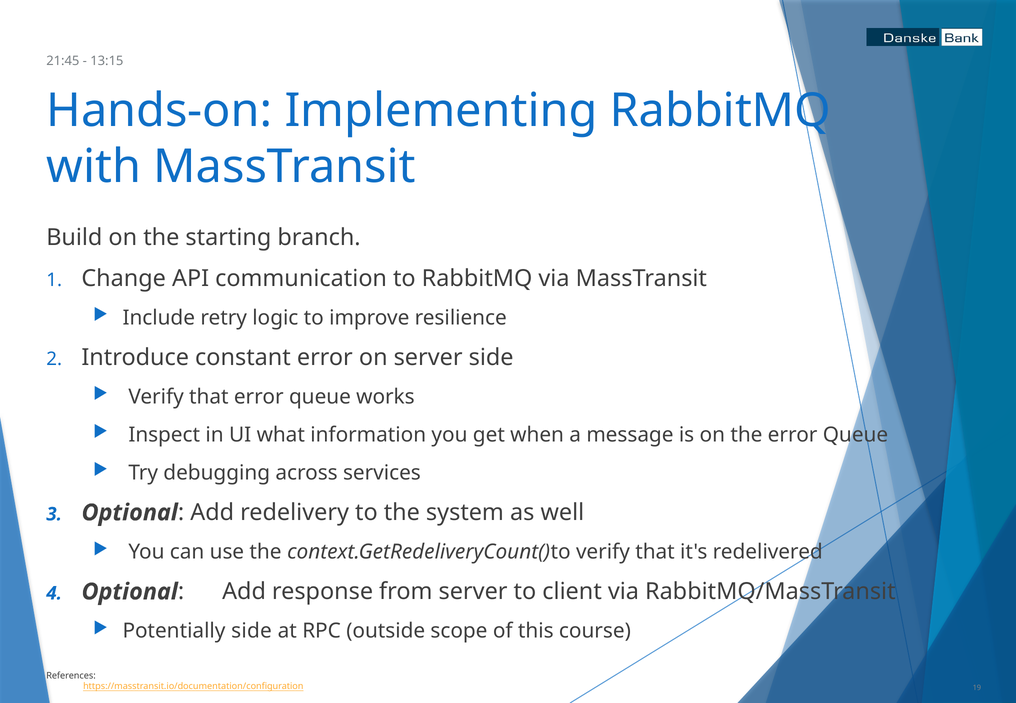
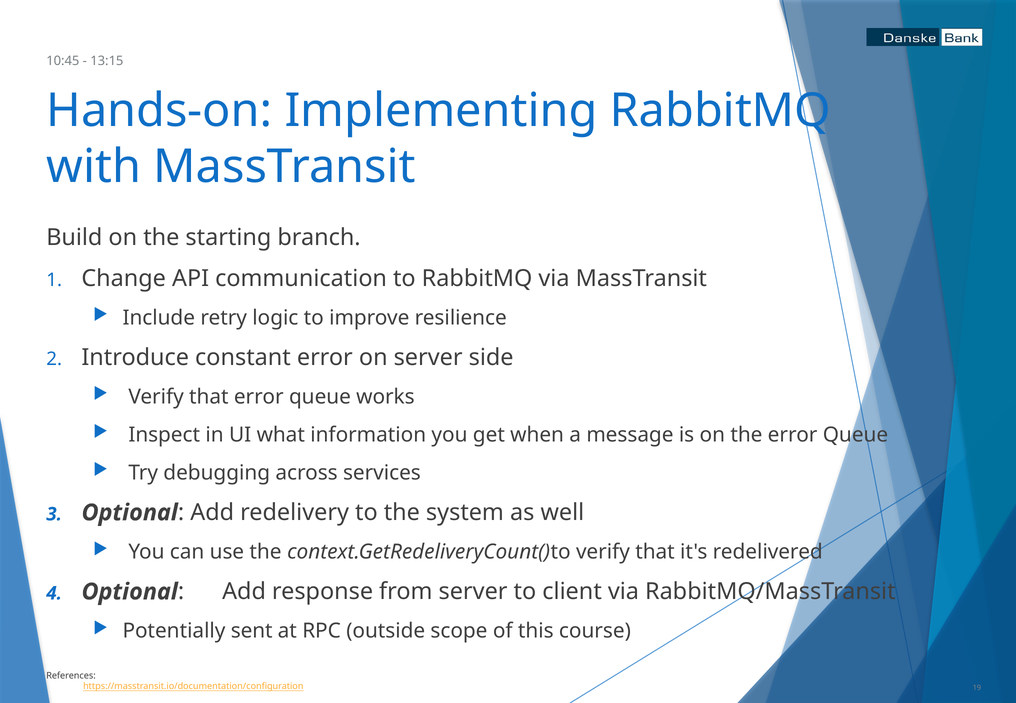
21:45: 21:45 -> 10:45 (63, 61)
Potentially side: side -> sent (252, 631)
